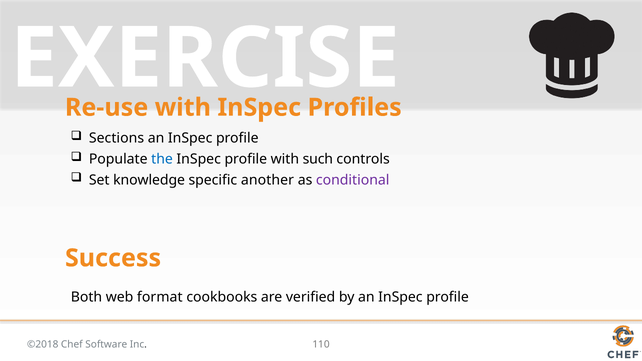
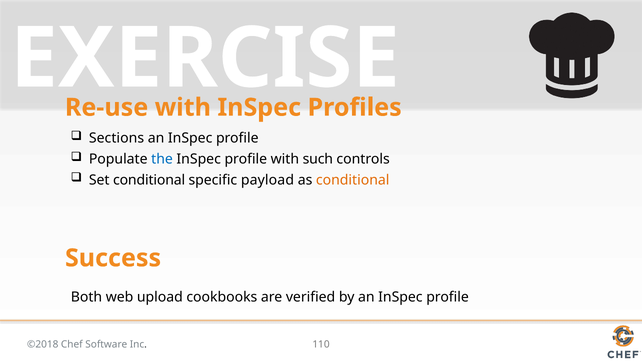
Set knowledge: knowledge -> conditional (149, 180)
another: another -> payload (267, 180)
conditional colour: purple -> orange (353, 180)
format: format -> upload (160, 297)
